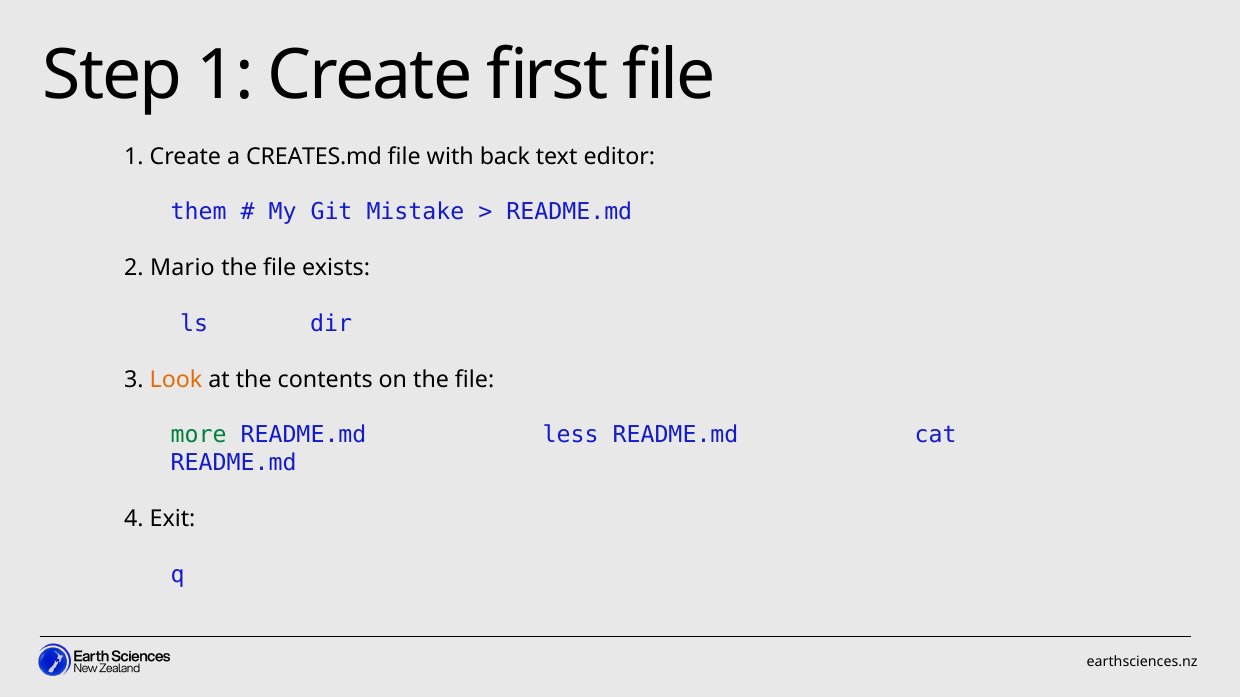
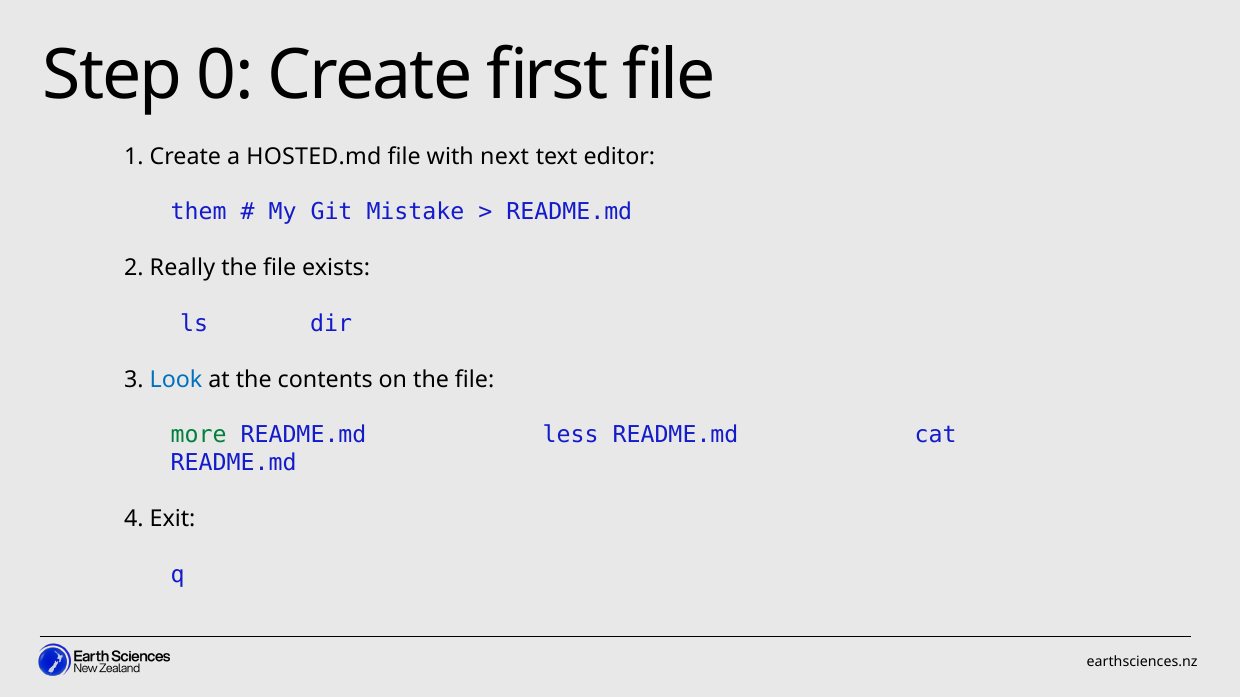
Step 1: 1 -> 0 (226, 76)
CREATES.md: CREATES.md -> HOSTED.md (314, 157)
back: back -> next (505, 157)
Mario: Mario -> Really (182, 268)
Look colour: orange -> blue (176, 380)
